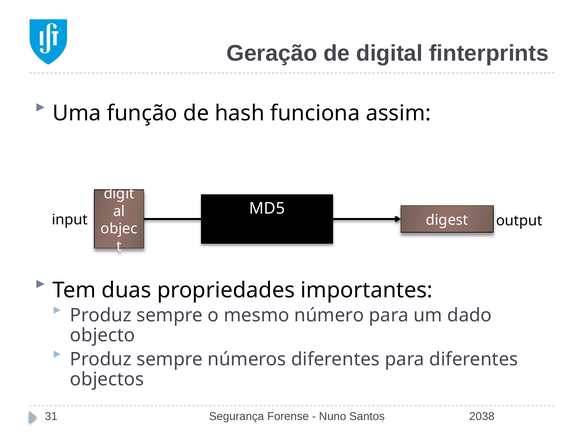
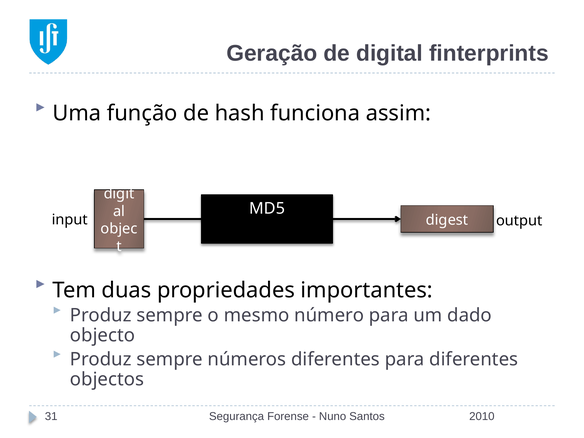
2038: 2038 -> 2010 (482, 416)
